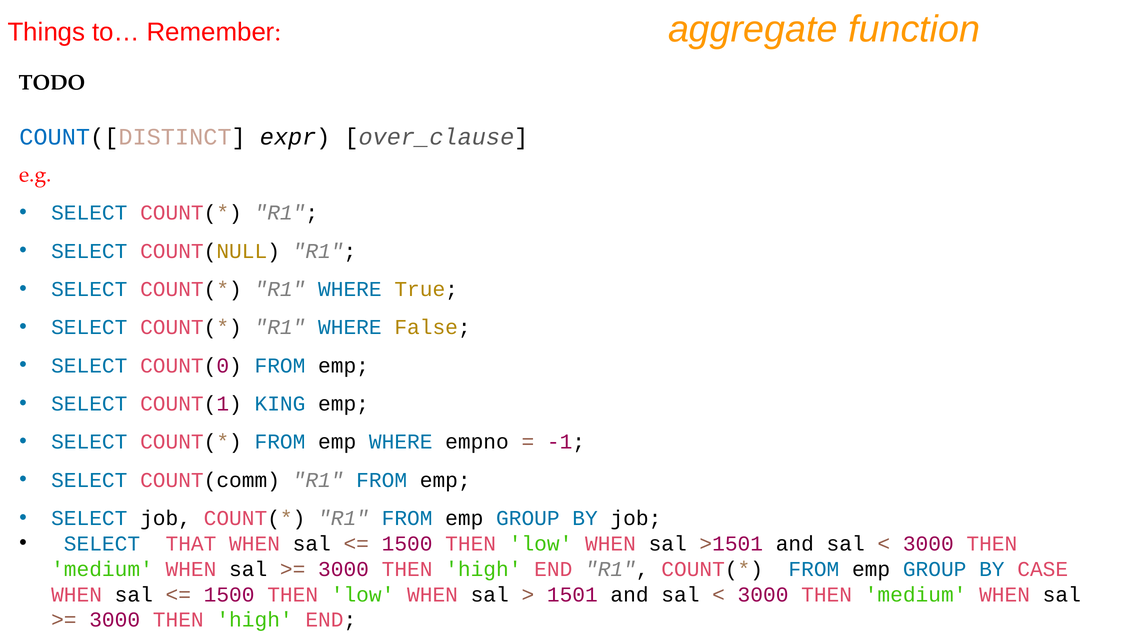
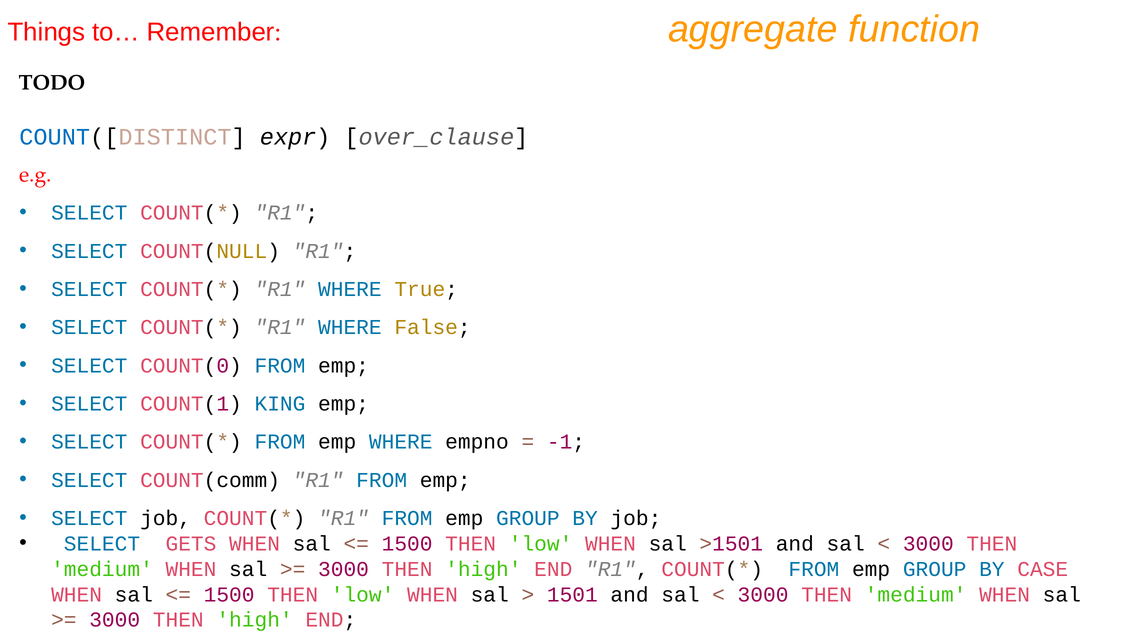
THAT: THAT -> GETS (191, 543)
